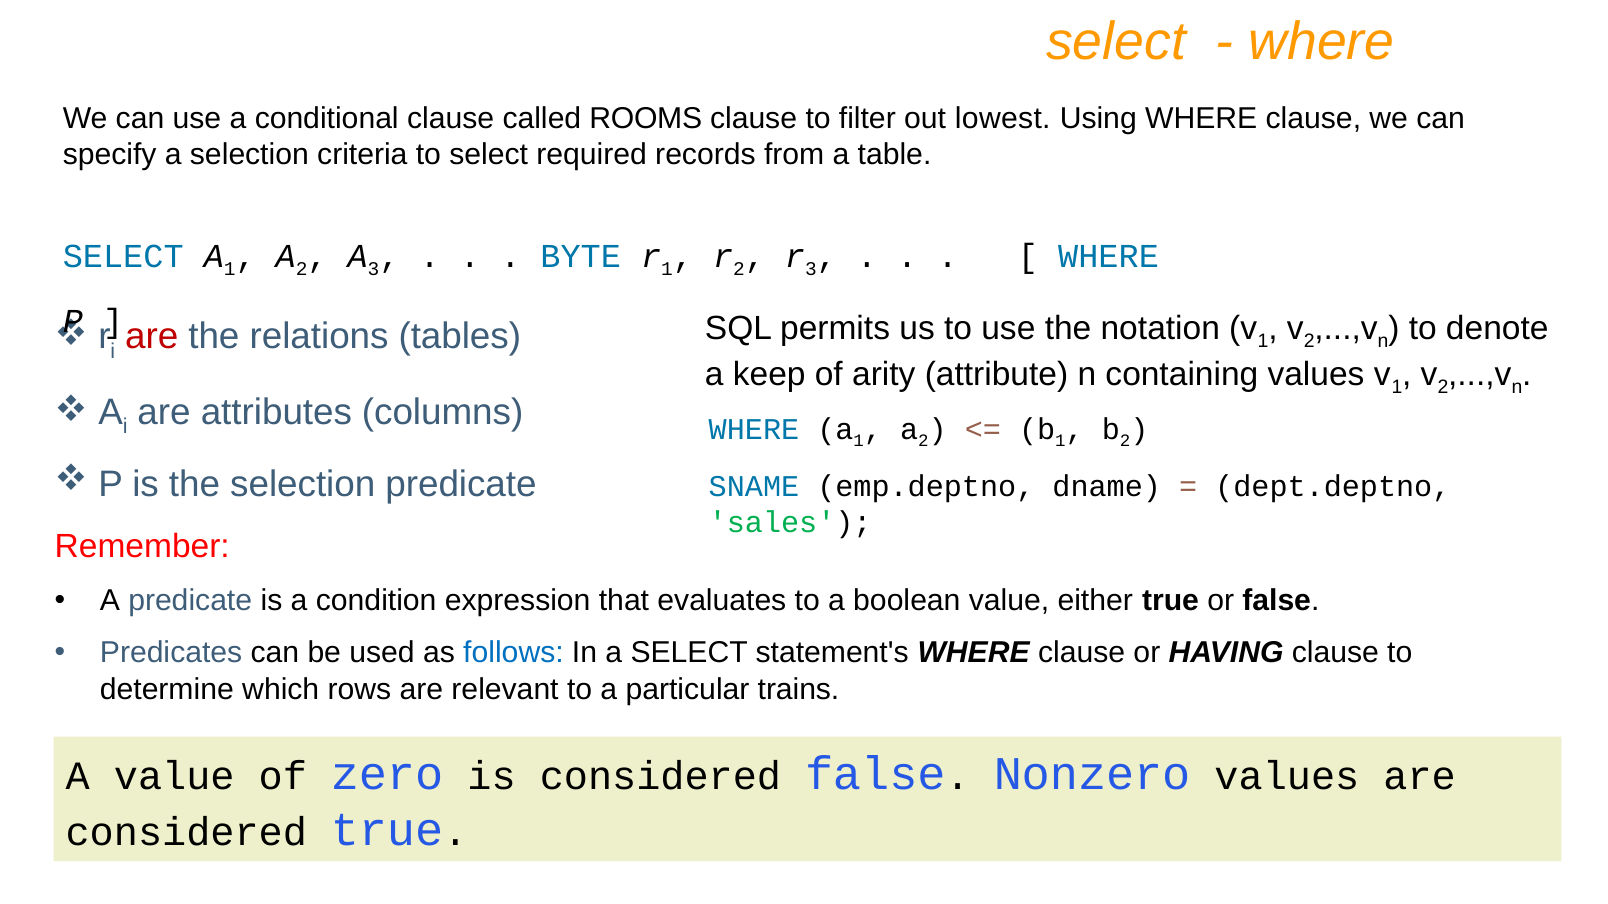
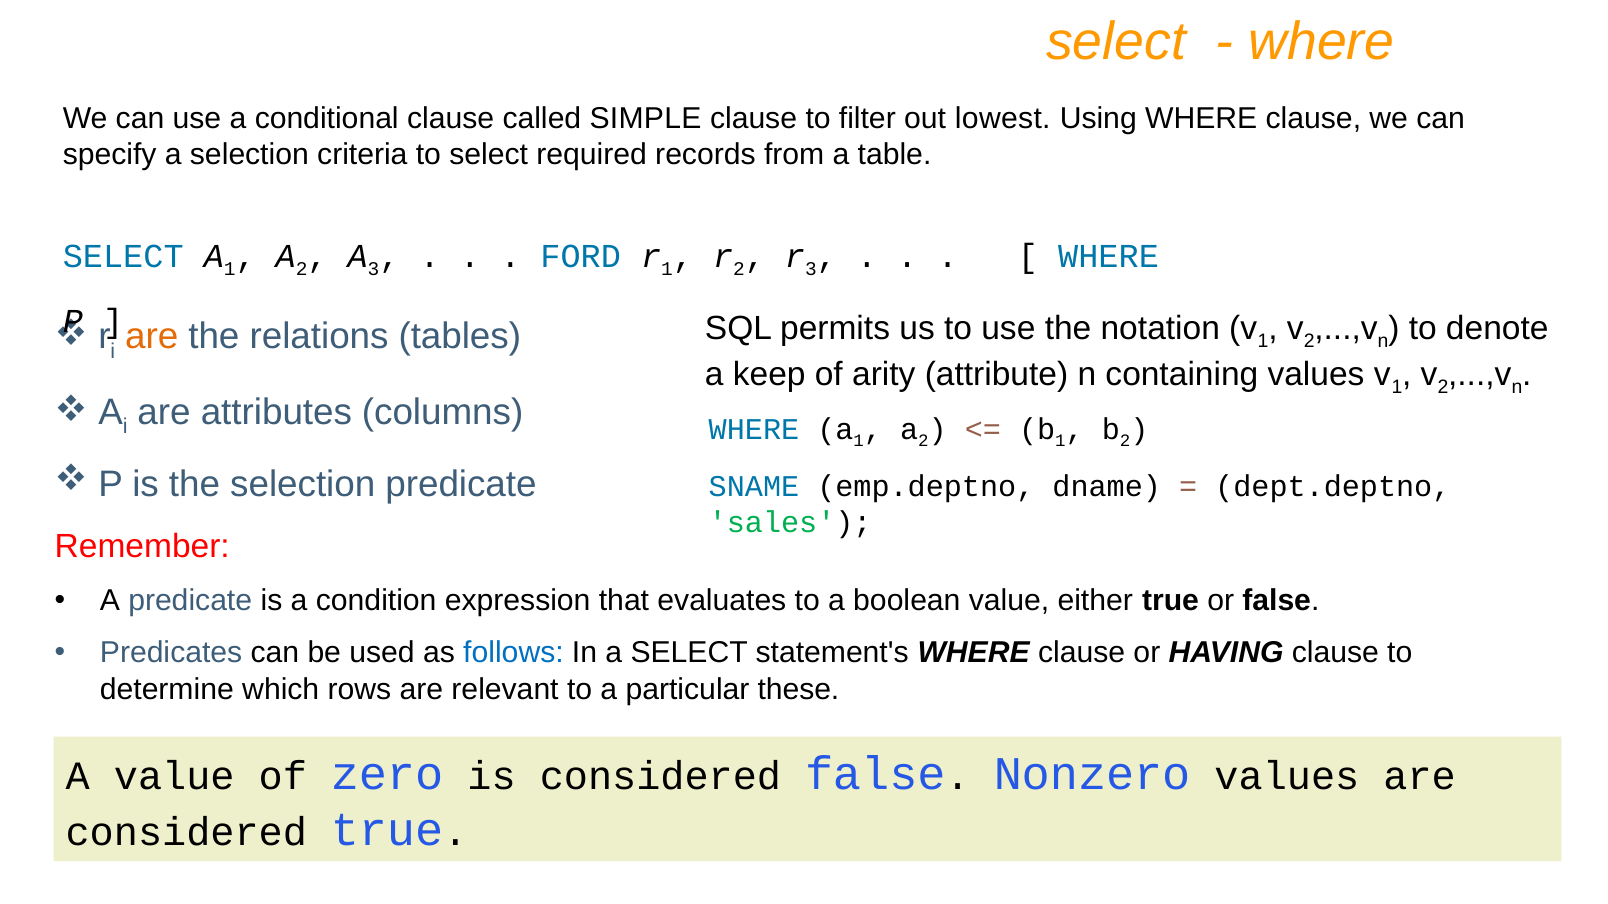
ROOMS: ROOMS -> SIMPLE (645, 119)
BYTE: BYTE -> FORD (581, 256)
are colour: red -> orange (152, 337)
trains: trains -> these (799, 690)
